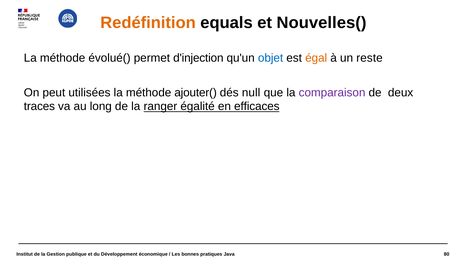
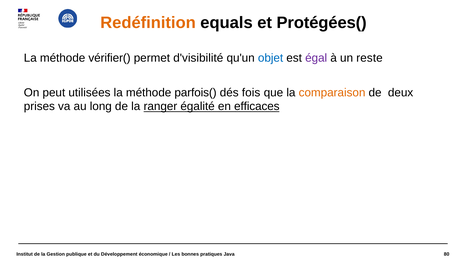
Nouvelles(: Nouvelles( -> Protégées( (322, 23)
évolué(: évolué( -> vérifier( (110, 58)
d'injection: d'injection -> d'visibilité (198, 58)
égal colour: orange -> purple (316, 58)
ajouter(: ajouter( -> parfois( (196, 93)
null: null -> fois (251, 93)
comparaison colour: purple -> orange (332, 93)
traces: traces -> prises (39, 107)
